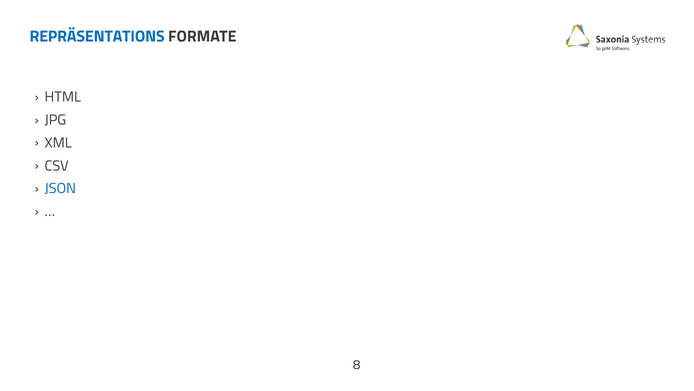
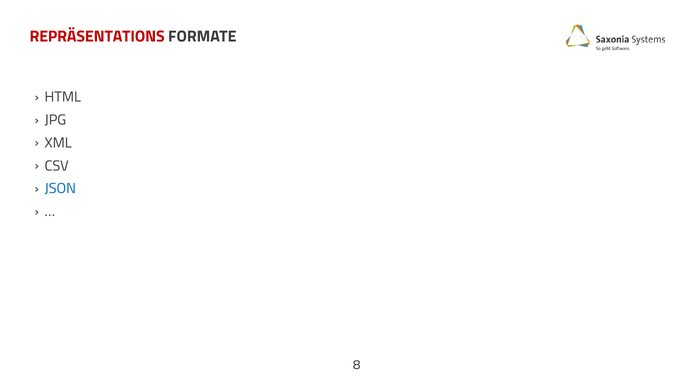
REPRÄSENTATIONS colour: blue -> red (97, 37)
